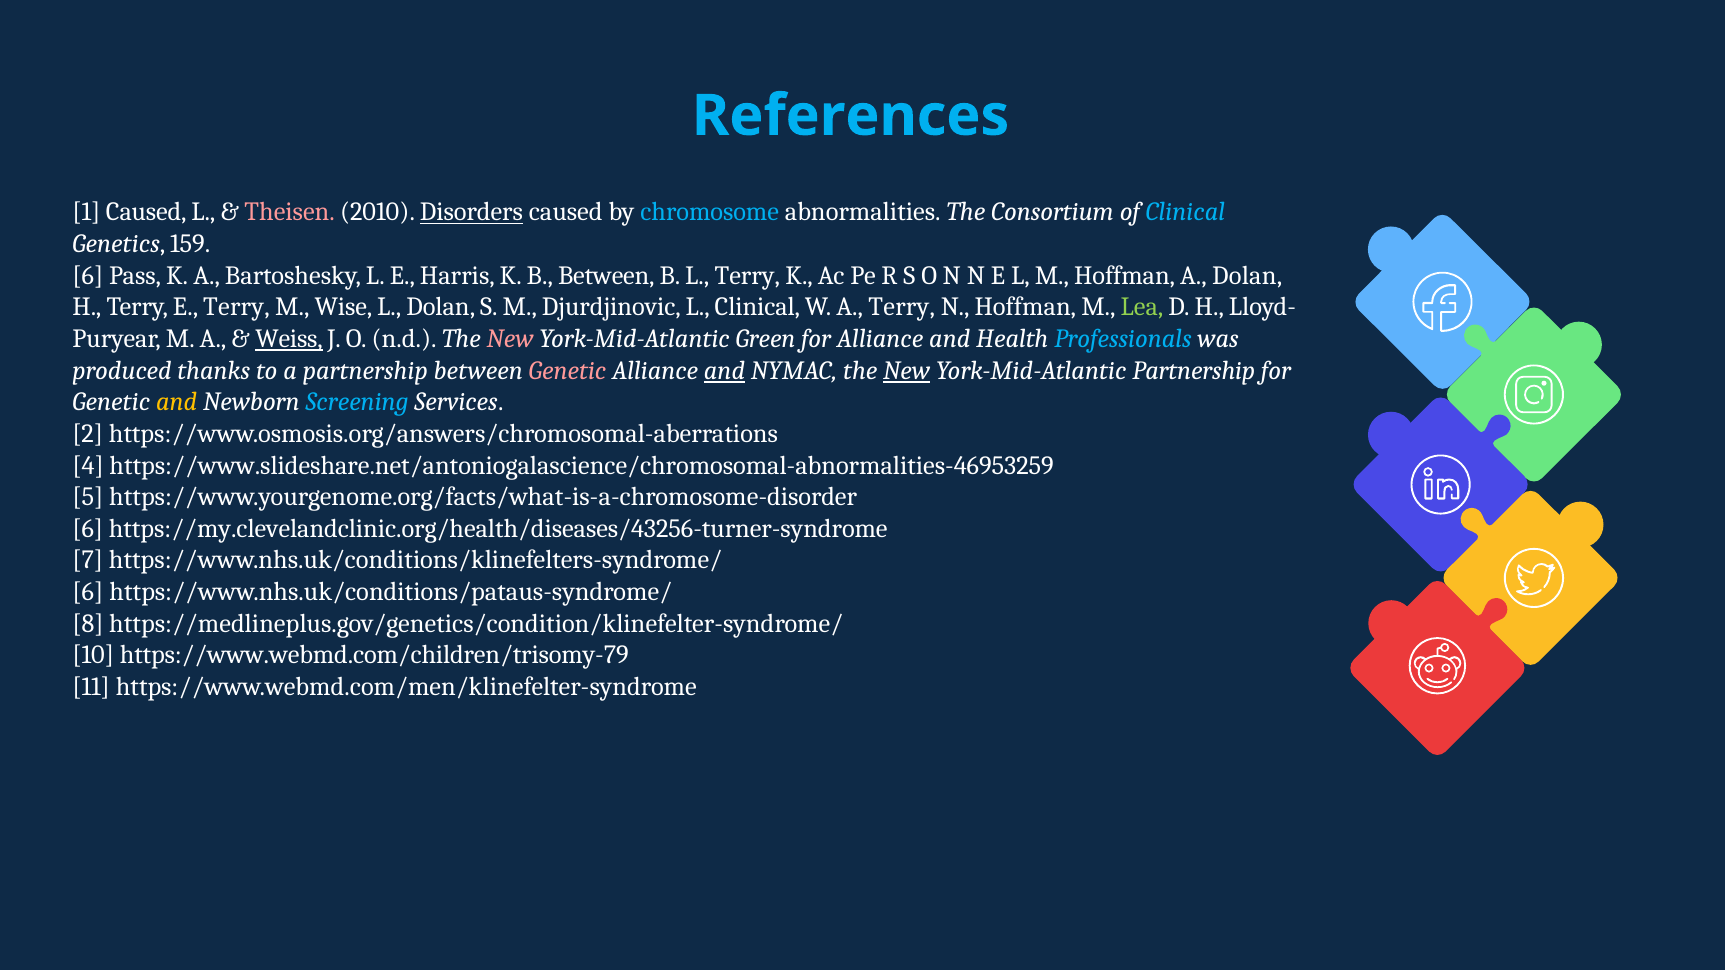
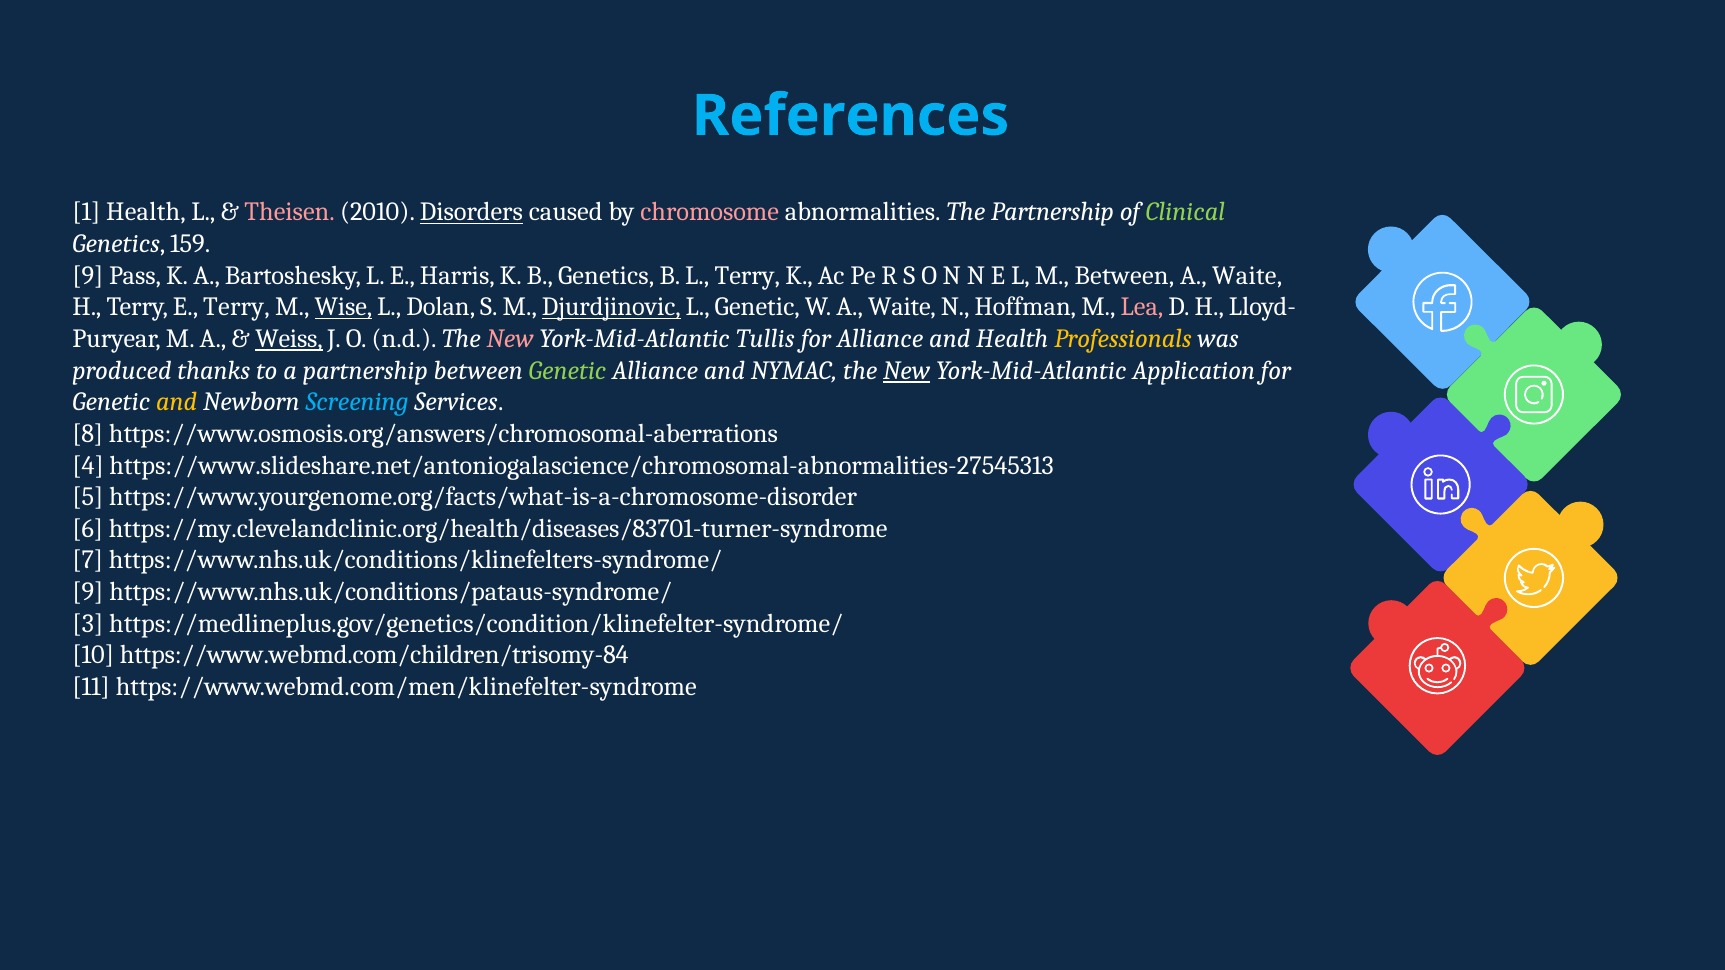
1 Caused: Caused -> Health (146, 212)
chromosome colour: light blue -> pink (710, 212)
The Consortium: Consortium -> Partnership (1053, 212)
Clinical colour: light blue -> light green (1185, 212)
6: 6 -> 9 (88, 276)
B Between: Between -> Genetics (606, 276)
M Hoffman: Hoffman -> Between (1124, 276)
Dolan: Dolan -> Waite (1247, 276)
Wise underline: none -> present (343, 307)
Djurdjinovic underline: none -> present (611, 307)
L Clinical: Clinical -> Genetic (757, 307)
W A Terry: Terry -> Waite (902, 307)
Lea colour: light green -> pink (1142, 307)
Green: Green -> Tullis (765, 339)
Professionals colour: light blue -> yellow (1123, 339)
Genetic colour: pink -> light green (567, 371)
and underline: present -> none (724, 371)
York-Mid-Atlantic Partnership: Partnership -> Application (1194, 371)
2: 2 -> 8 (88, 434)
https://www.slideshare.net/antoniogalascience/chromosomal-abnormalities-46953259: https://www.slideshare.net/antoniogalascience/chromosomal-abnormalities-46953259 -> https://www.slideshare.net/antoniogalascience/chromosomal-abnormalities-27545313 (582, 466)
https://my.clevelandclinic.org/health/diseases/43256-turner-syndrome: https://my.clevelandclinic.org/health/diseases/43256-turner-syndrome -> https://my.clevelandclinic.org/health/diseases/83701-turner-syndrome (498, 529)
6: 6 -> 9 (88, 592)
8: 8 -> 3 (88, 624)
https://www.webmd.com/children/trisomy-79: https://www.webmd.com/children/trisomy-79 -> https://www.webmd.com/children/trisomy-84 (374, 655)
